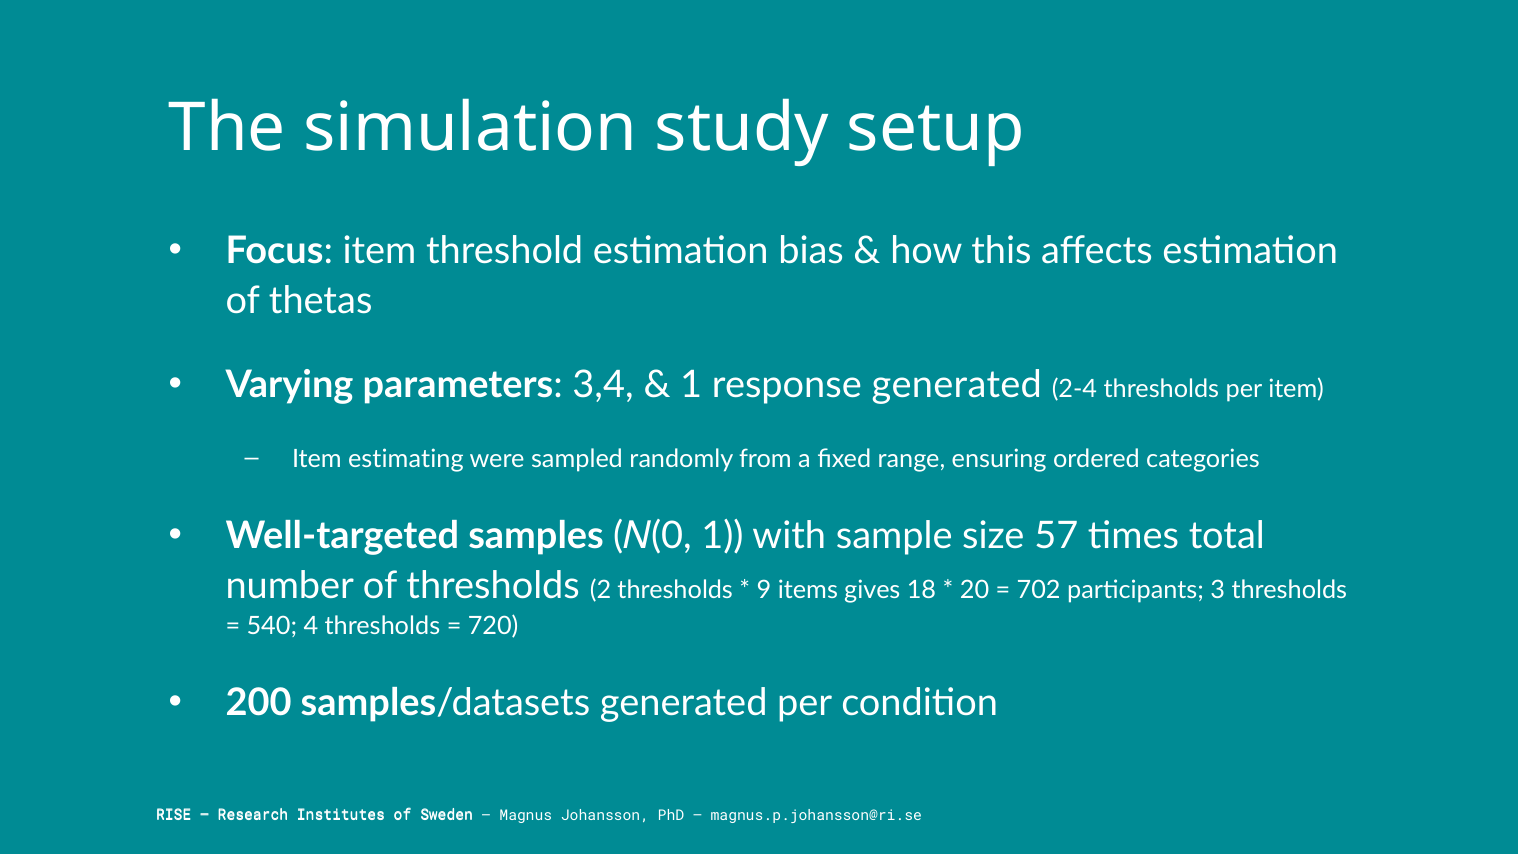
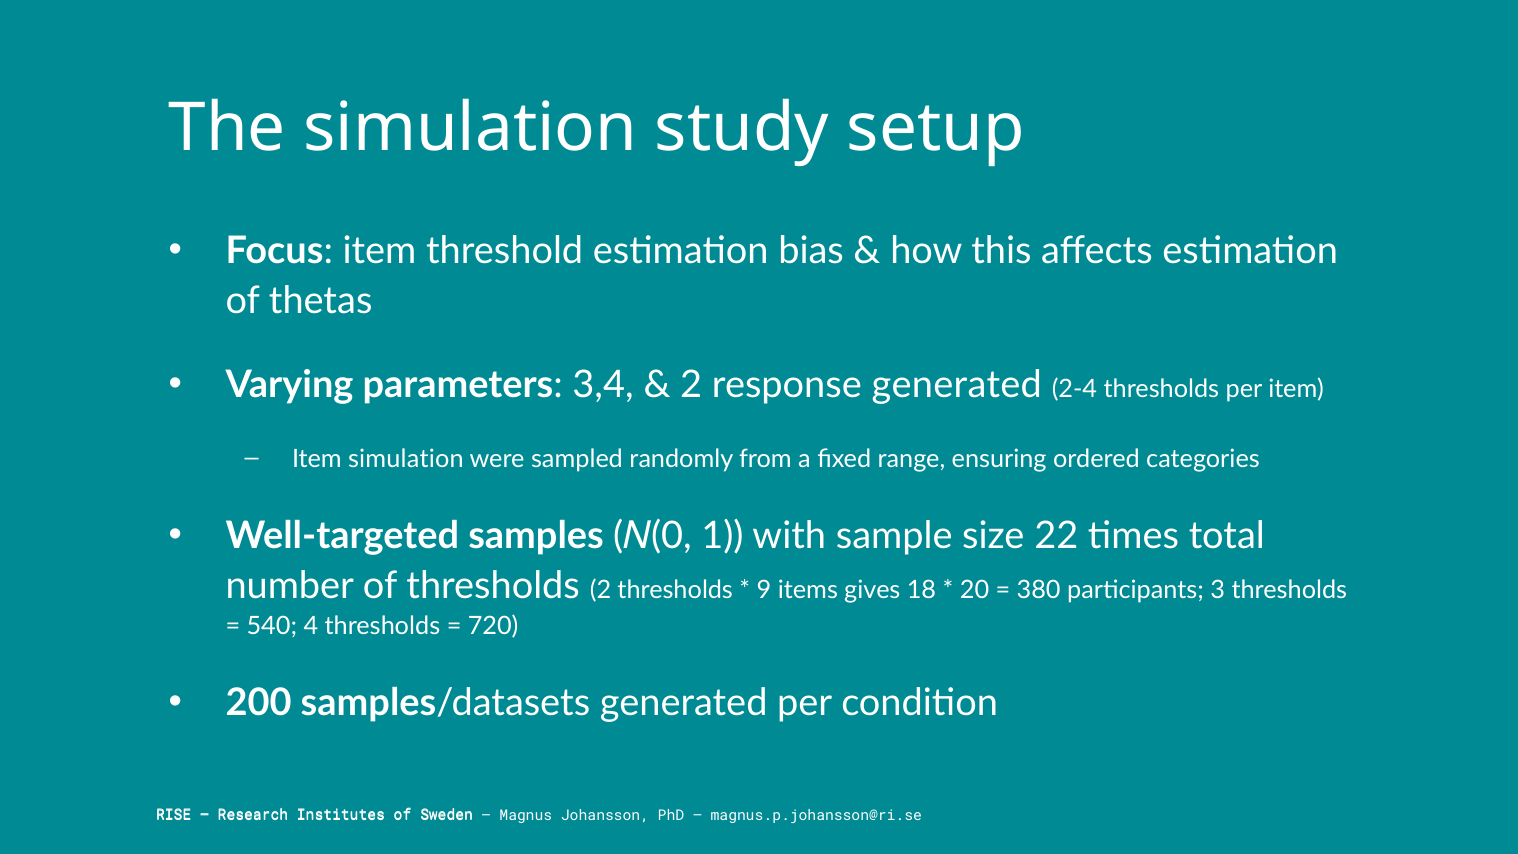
1: 1 -> 2 (691, 385)
Item estimating: estimating -> simulation (406, 459)
57: 57 -> 22 (1056, 536)
702: 702 -> 380 (1039, 590)
